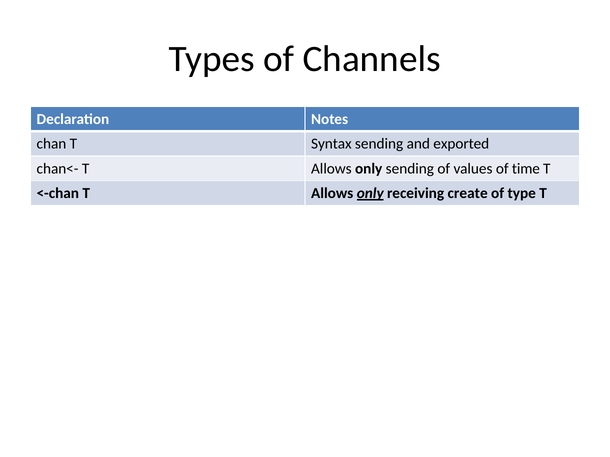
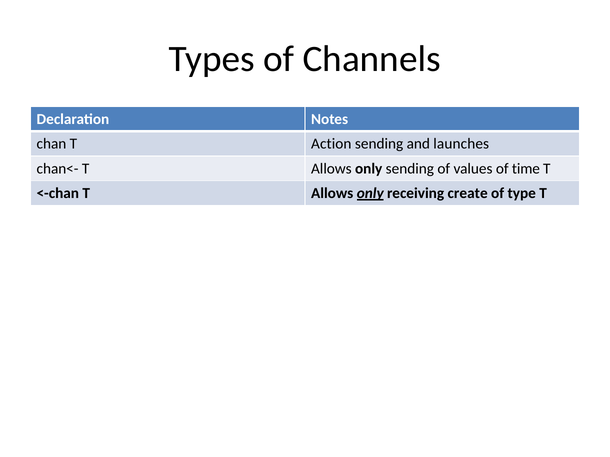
Syntax: Syntax -> Action (331, 144)
exported: exported -> launches (461, 144)
